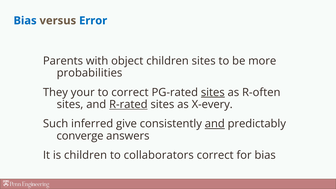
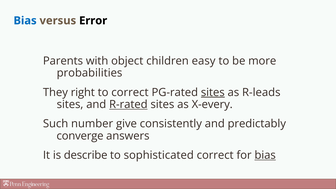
Error colour: blue -> black (93, 21)
children sites: sites -> easy (204, 61)
your: your -> right (83, 92)
R-often: R-often -> R-leads (261, 92)
inferred: inferred -> number (92, 124)
and underline: present -> none (215, 124)
is children: children -> describe (86, 155)
collaborators: collaborators -> sophisticated (159, 155)
bias underline: none -> present (265, 155)
